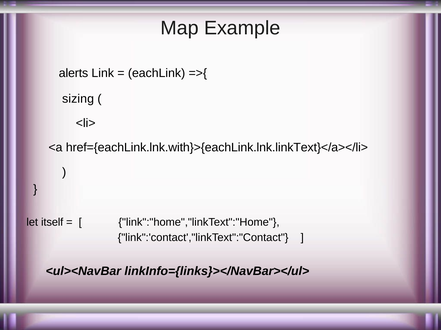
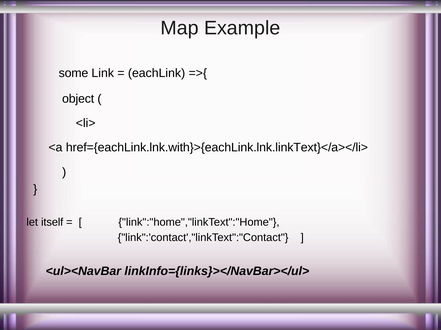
alerts: alerts -> some (73, 73)
sizing: sizing -> object (78, 99)
